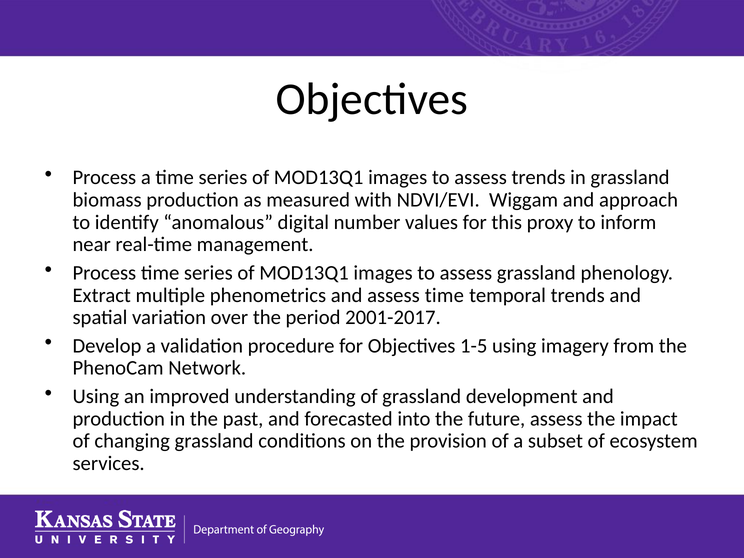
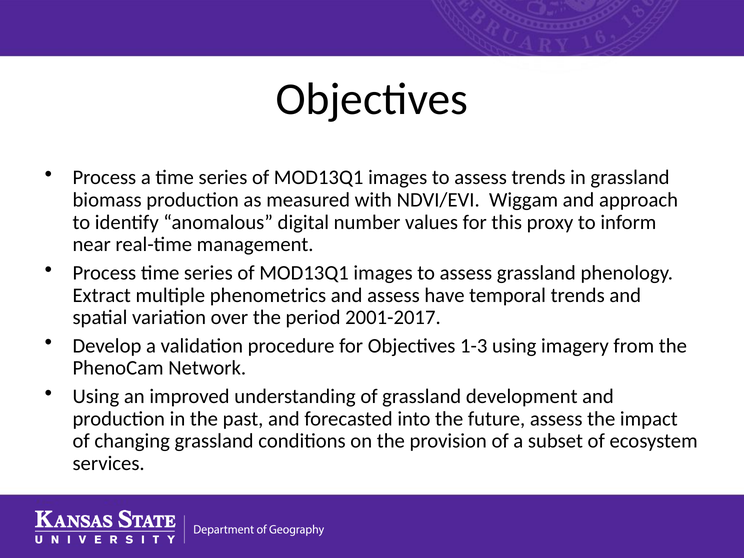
assess time: time -> have (445, 295)
1-5: 1-5 -> 1-3 (474, 346)
